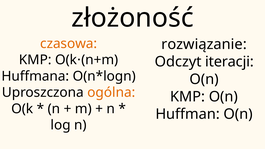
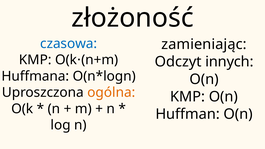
czasowa colour: orange -> blue (69, 44)
rozwiązanie: rozwiązanie -> zamieniając (204, 44)
iteracji: iteracji -> innych (229, 62)
